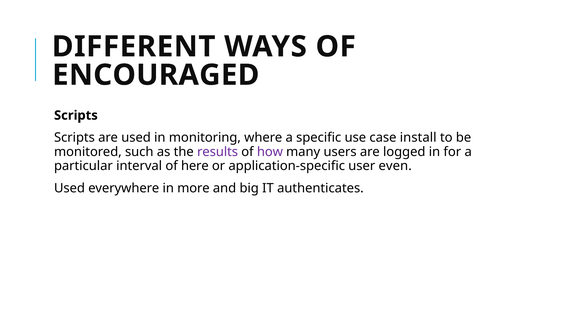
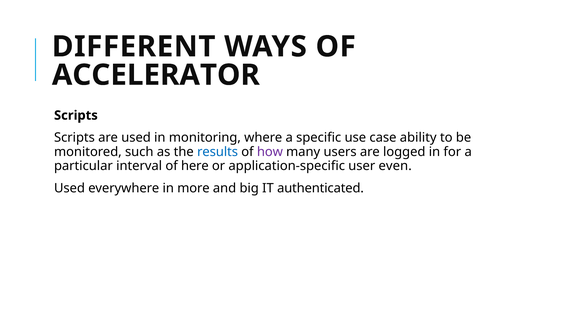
ENCOURAGED: ENCOURAGED -> ACCELERATOR (156, 75)
install: install -> ability (418, 138)
results colour: purple -> blue (218, 152)
authenticates: authenticates -> authenticated (320, 188)
